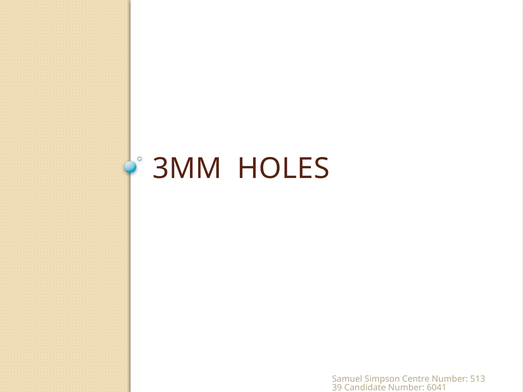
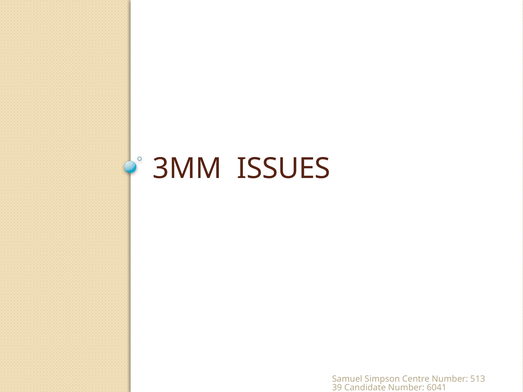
HOLES: HOLES -> ISSUES (284, 169)
